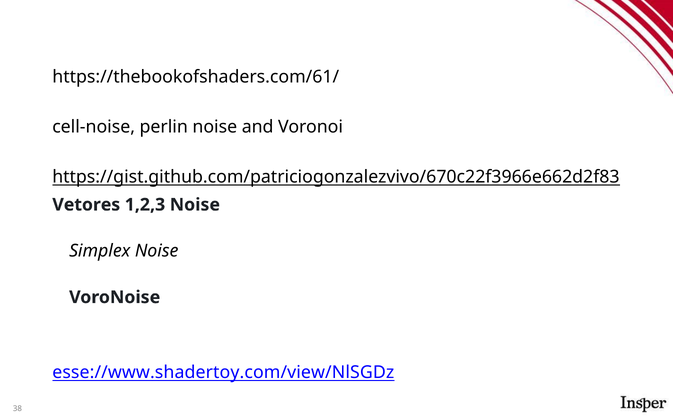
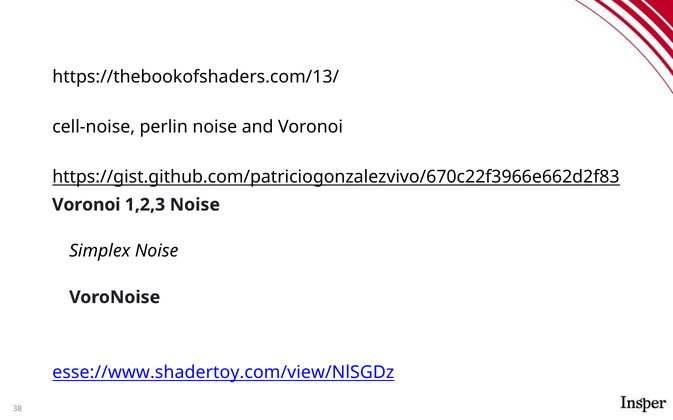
https://thebookofshaders.com/61/: https://thebookofshaders.com/61/ -> https://thebookofshaders.com/13/ (196, 77)
Vetores: Vetores -> Voronoi (86, 205)
